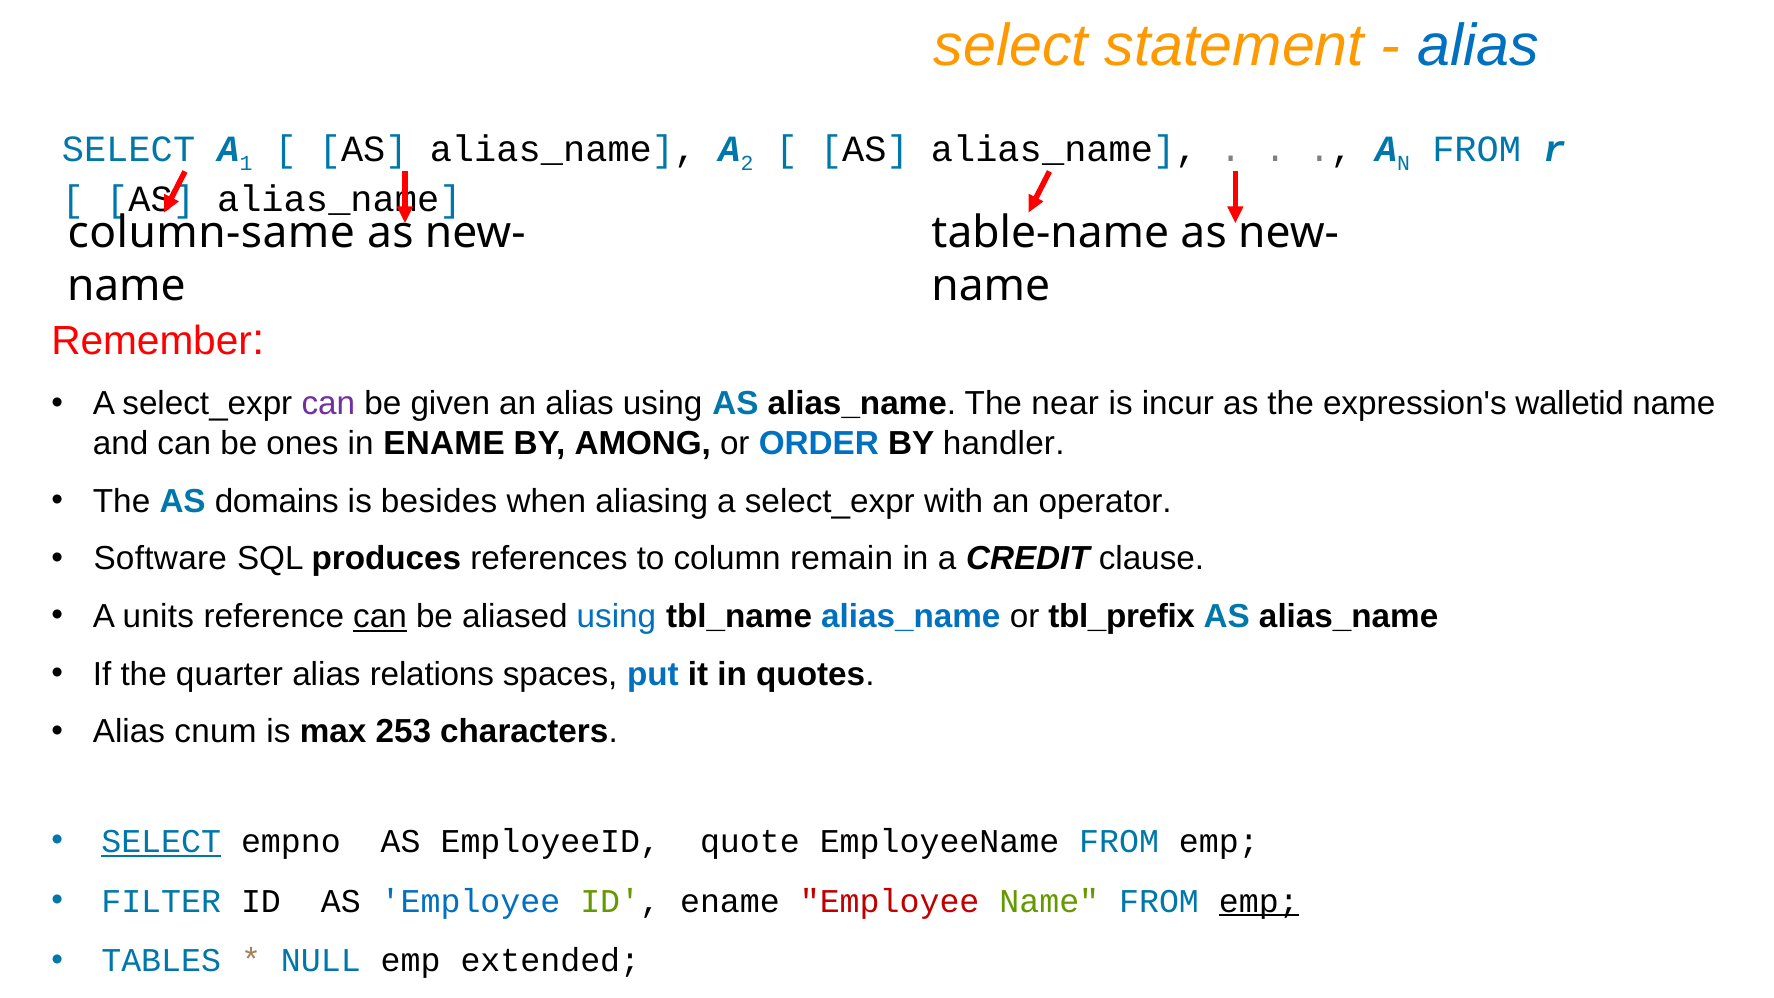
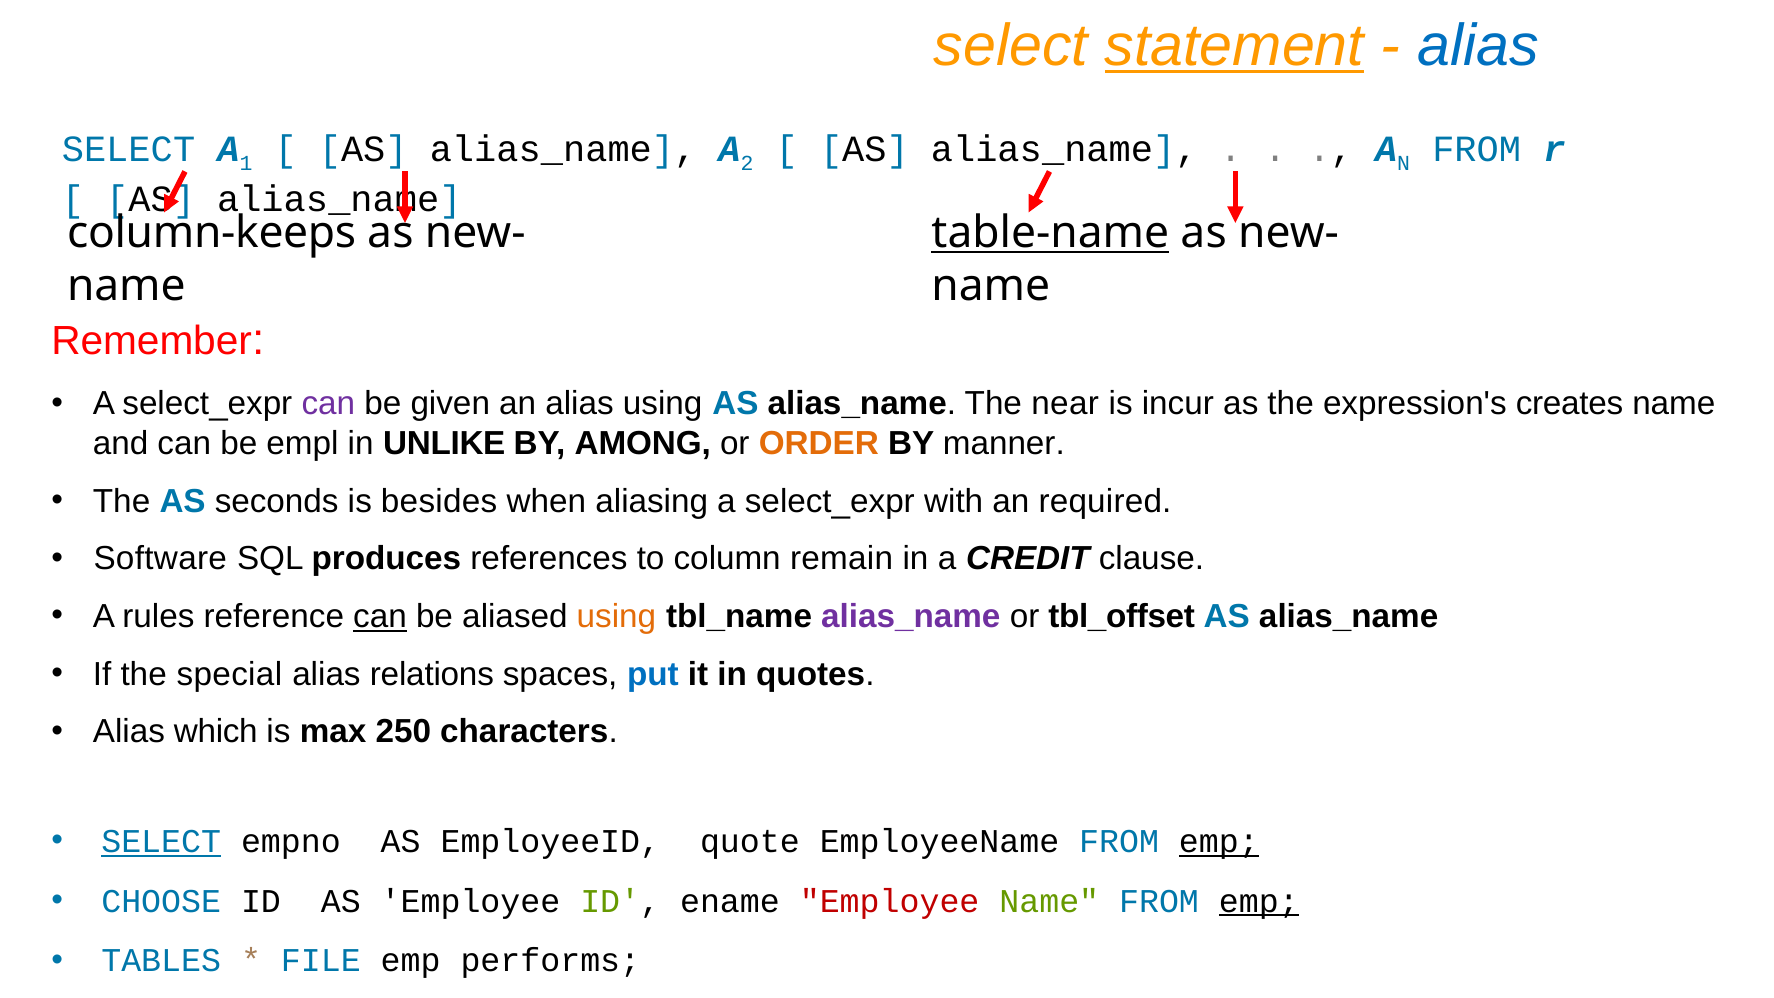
statement underline: none -> present (1234, 46)
column-same: column-same -> column-keeps (212, 233)
table-name underline: none -> present (1050, 233)
walletid: walletid -> creates (1570, 404)
ones: ones -> empl (303, 444)
in ENAME: ENAME -> UNLIKE (444, 444)
ORDER colour: blue -> orange (819, 444)
handler: handler -> manner (1004, 444)
domains: domains -> seconds (277, 501)
operator: operator -> required (1105, 501)
units: units -> rules (158, 617)
using colour: blue -> orange (616, 617)
alias_name colour: blue -> purple (911, 617)
tbl_prefix: tbl_prefix -> tbl_offset (1122, 617)
quarter: quarter -> special (229, 674)
cnum: cnum -> which (216, 732)
253: 253 -> 250 (403, 732)
emp underline: none -> present (1219, 841)
FILTER: FILTER -> CHOOSE (161, 901)
Employee colour: blue -> black (471, 901)
NULL: NULL -> FILE (321, 961)
extended: extended -> performs (550, 961)
